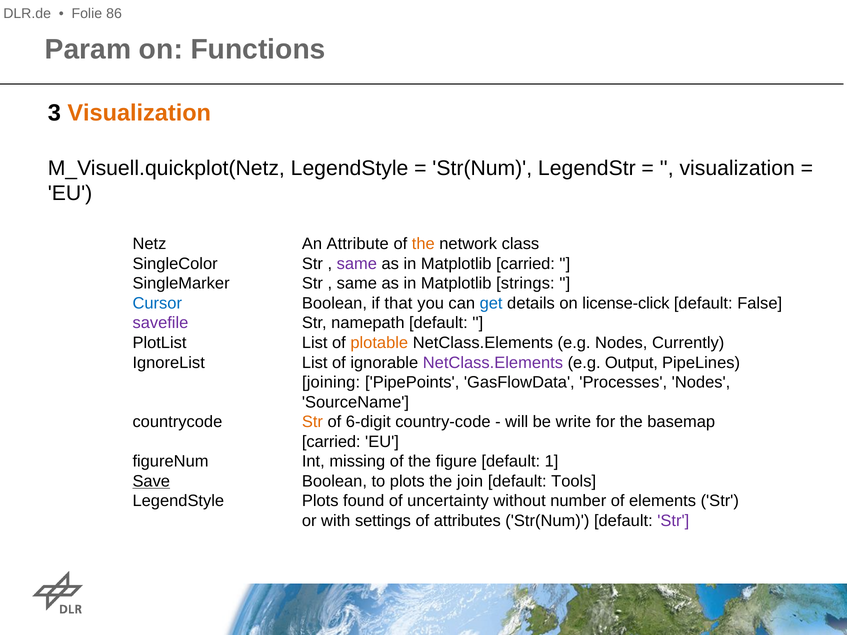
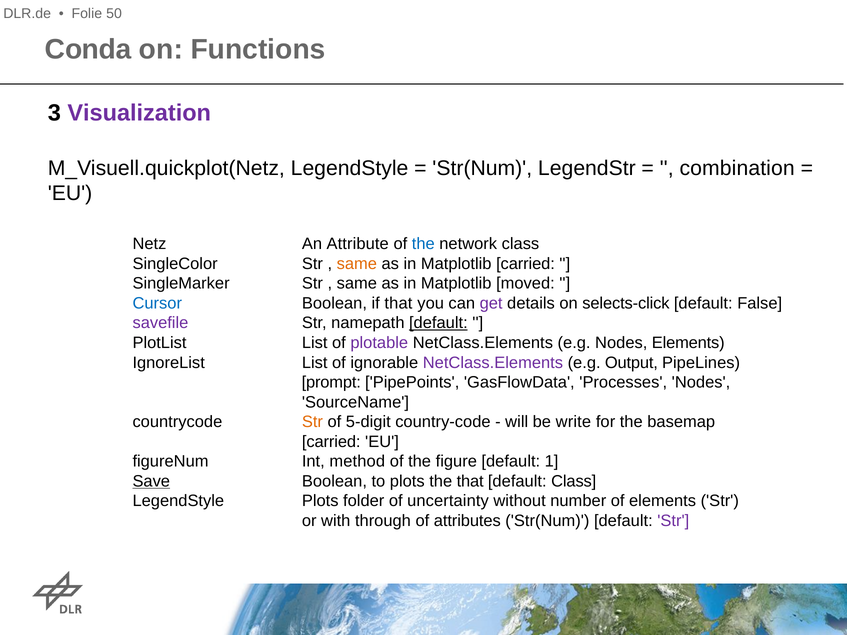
86: 86 -> 50 (114, 14)
Param: Param -> Conda (88, 50)
Visualization colour: orange -> purple (139, 113)
visualization: visualization -> combination (737, 168)
the colour: orange -> blue (423, 244)
same colour: purple -> orange (357, 264)
strings: strings -> moved (525, 284)
get colour: blue -> purple (491, 303)
license-click: license-click -> selects-click (626, 303)
default underline: none -> present (438, 323)
plotable colour: orange -> purple (379, 343)
Nodes Currently: Currently -> Elements (688, 343)
joining: joining -> prompt (331, 382)
6-digit: 6-digit -> 5-digit (368, 422)
missing: missing -> method (357, 462)
the join: join -> that (470, 481)
default Tools: Tools -> Class (574, 481)
found: found -> folder (364, 501)
settings: settings -> through (383, 521)
